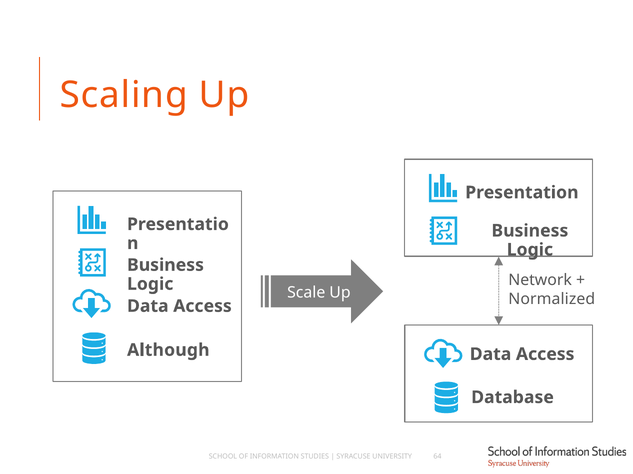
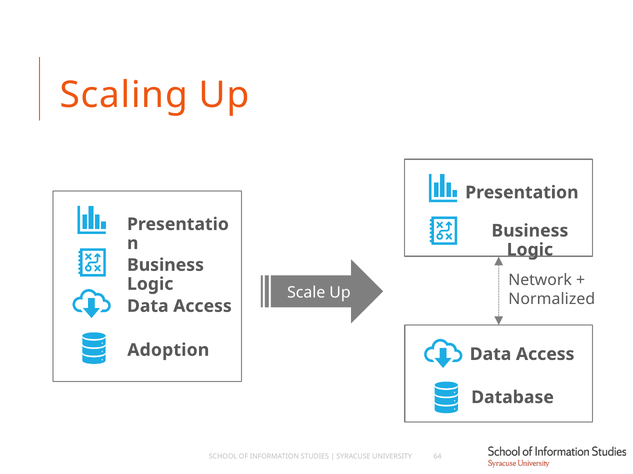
Although: Although -> Adoption (168, 351)
